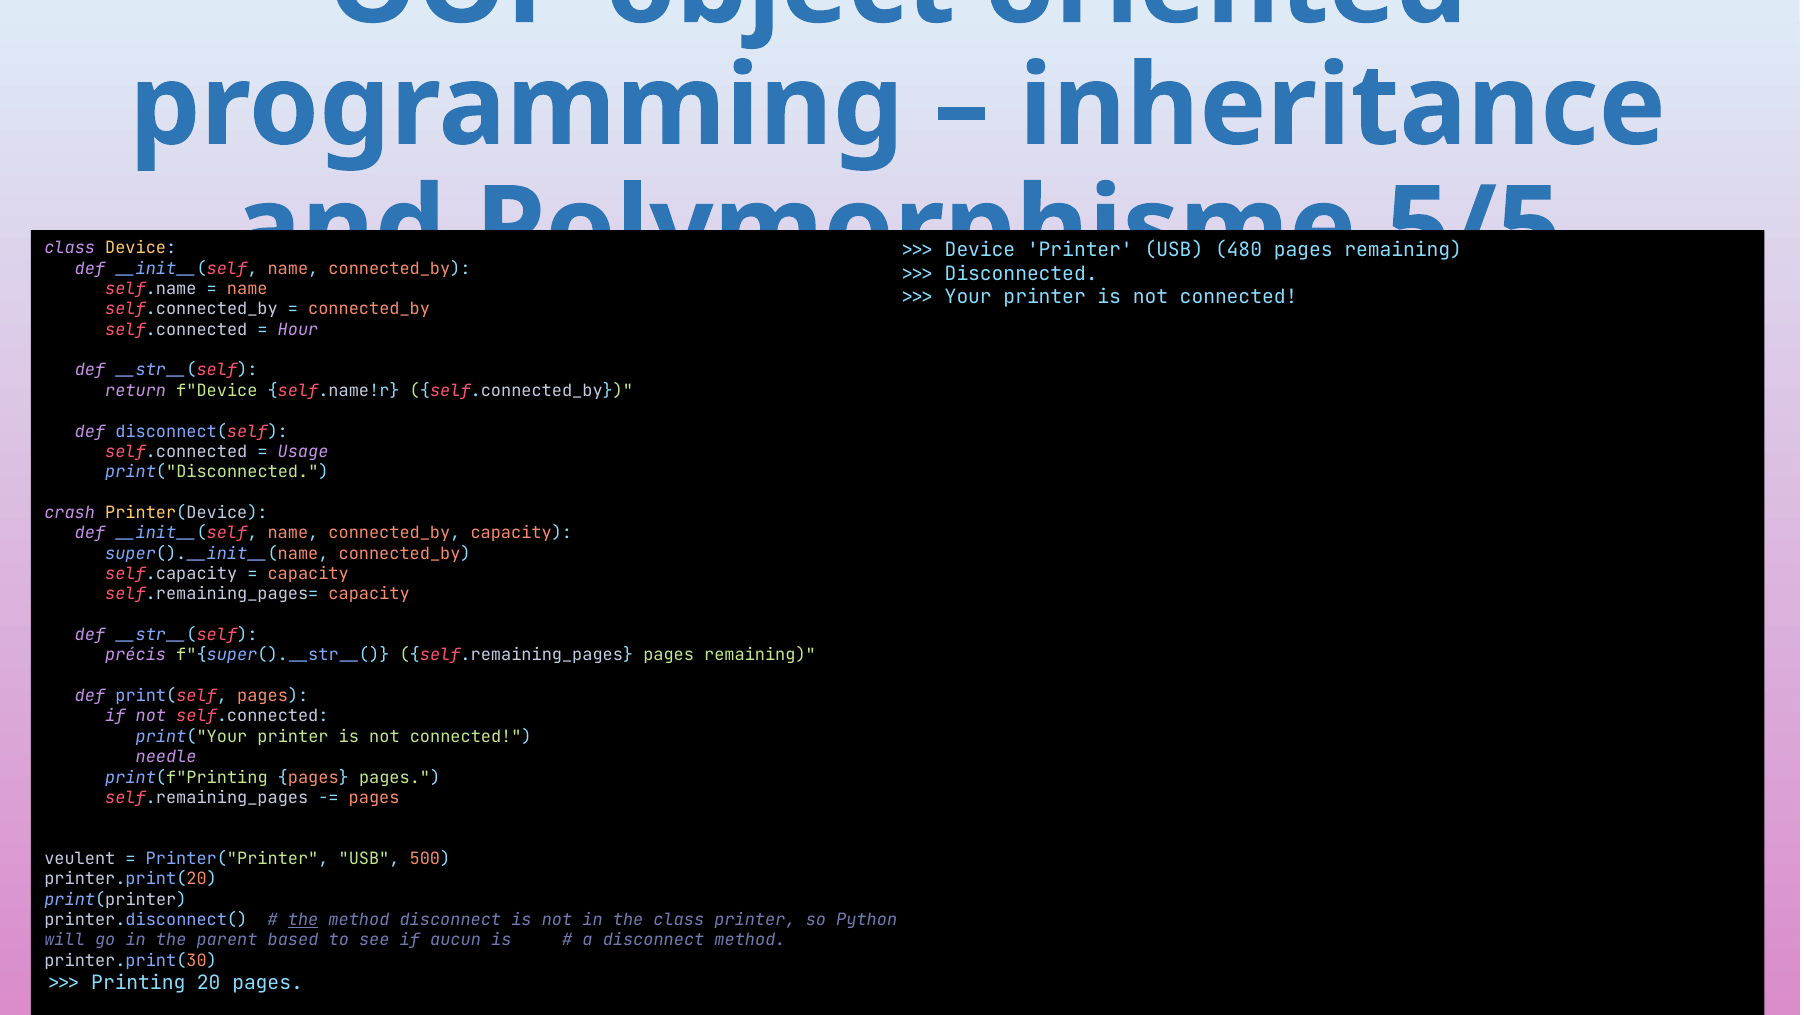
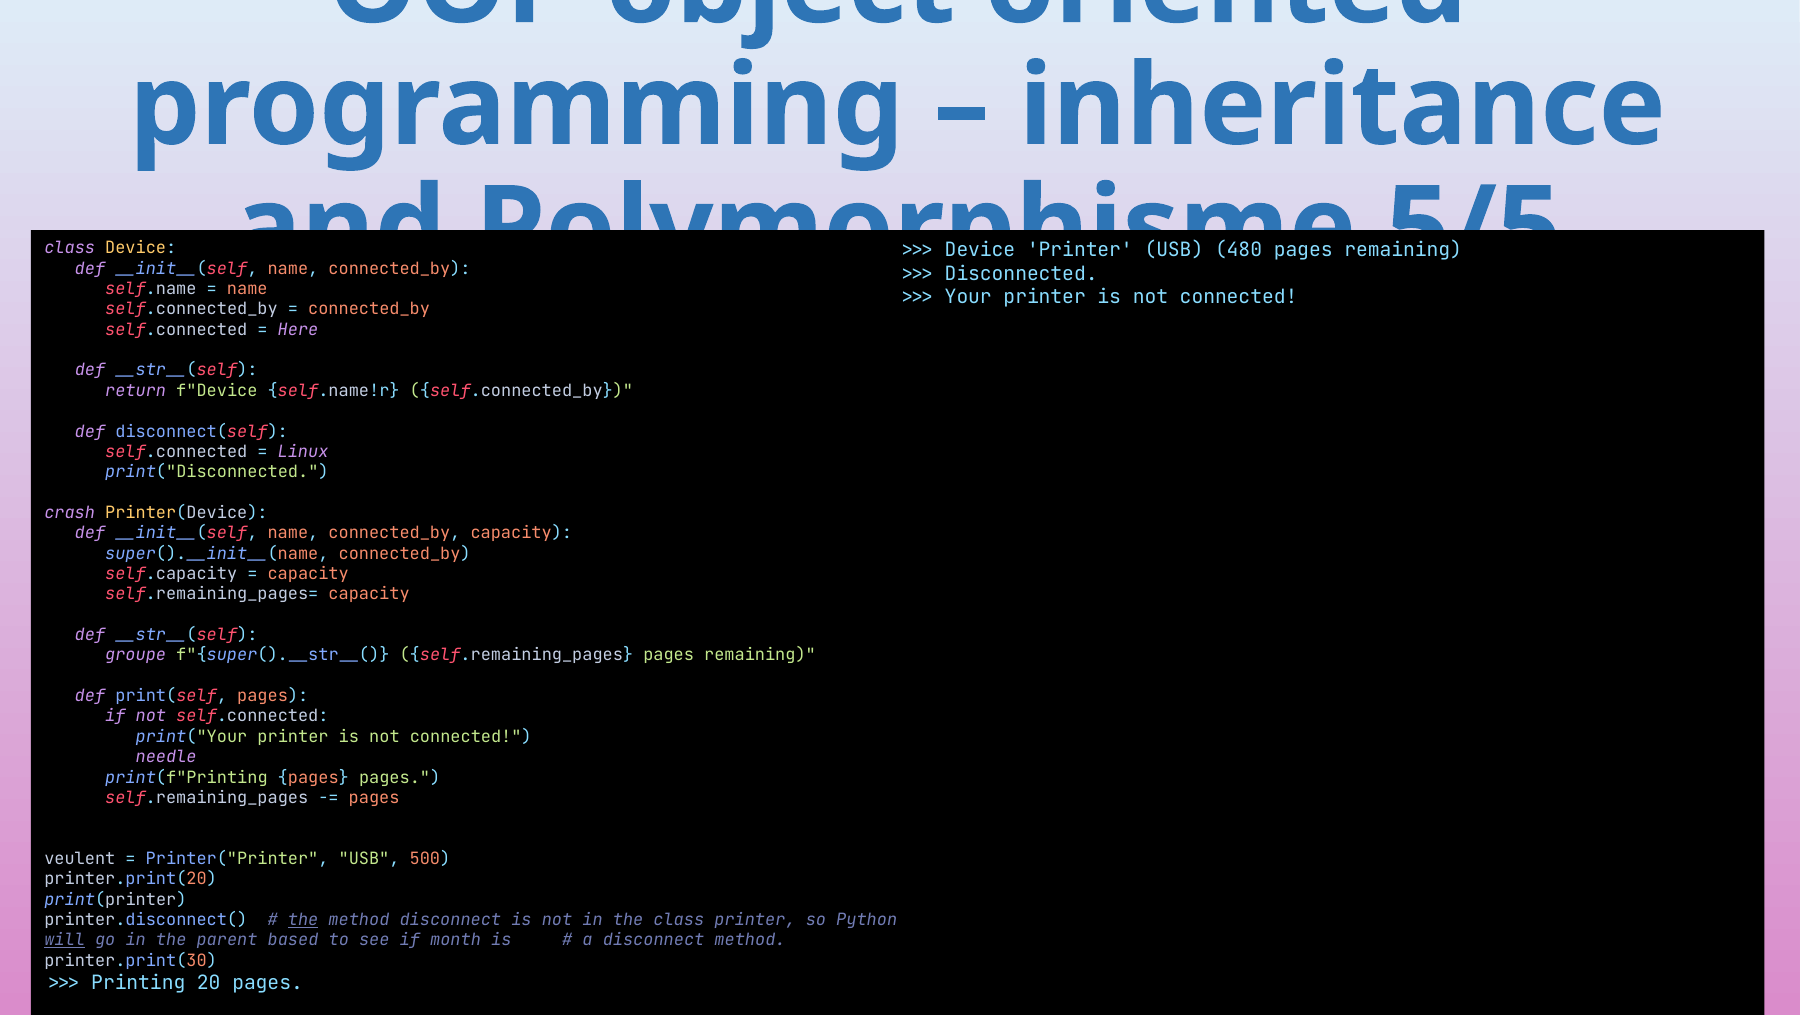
Hour: Hour -> Here (298, 330)
Usage: Usage -> Linux (303, 452)
précis: précis -> groupe (136, 655)
will underline: none -> present (65, 940)
aucun: aucun -> month (456, 940)
